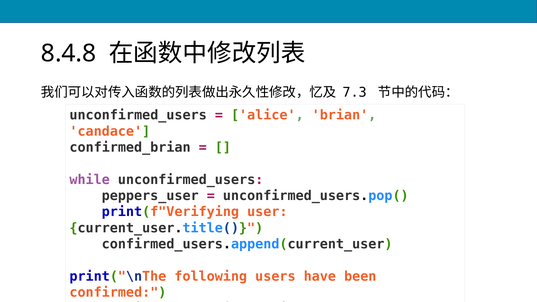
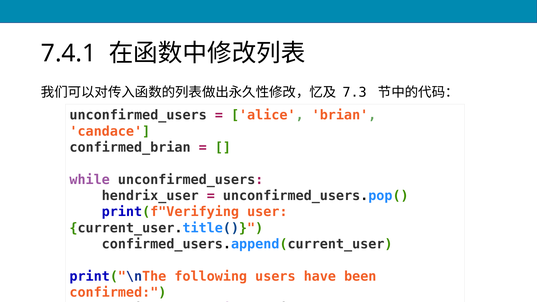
8.4.8: 8.4.8 -> 7.4.1 (69, 53)
peppers_user: peppers_user -> hendrix_user (150, 196)
